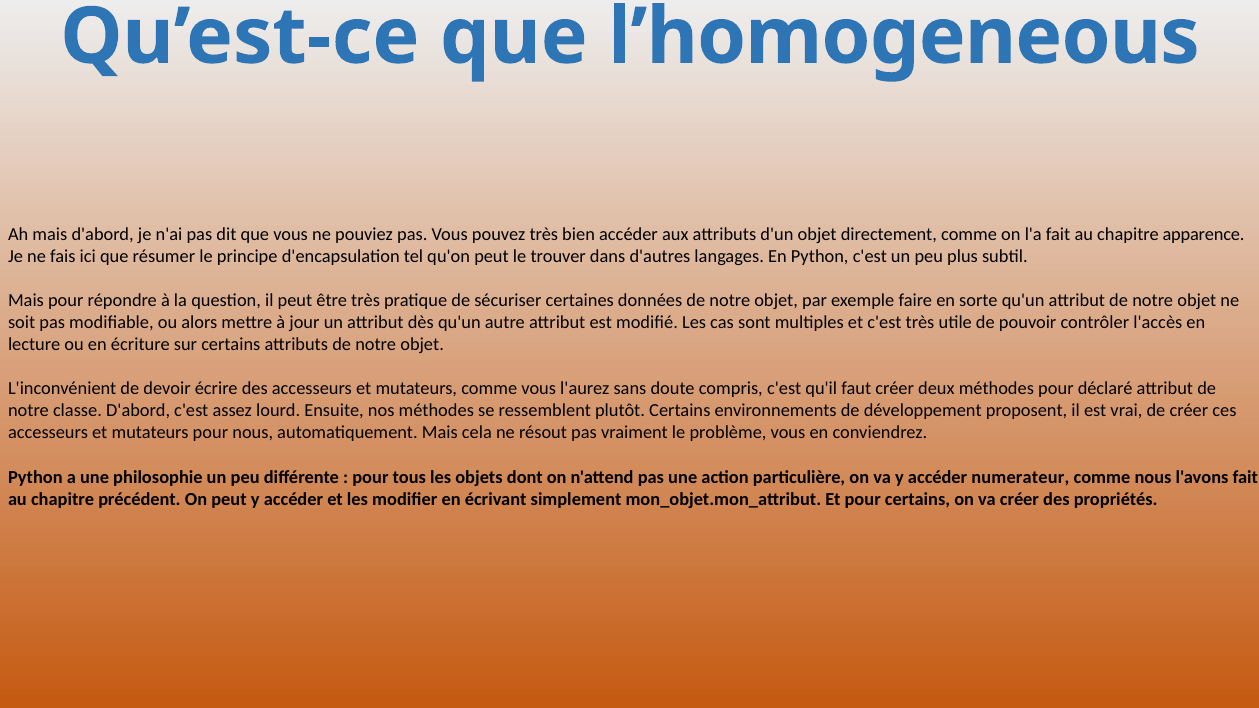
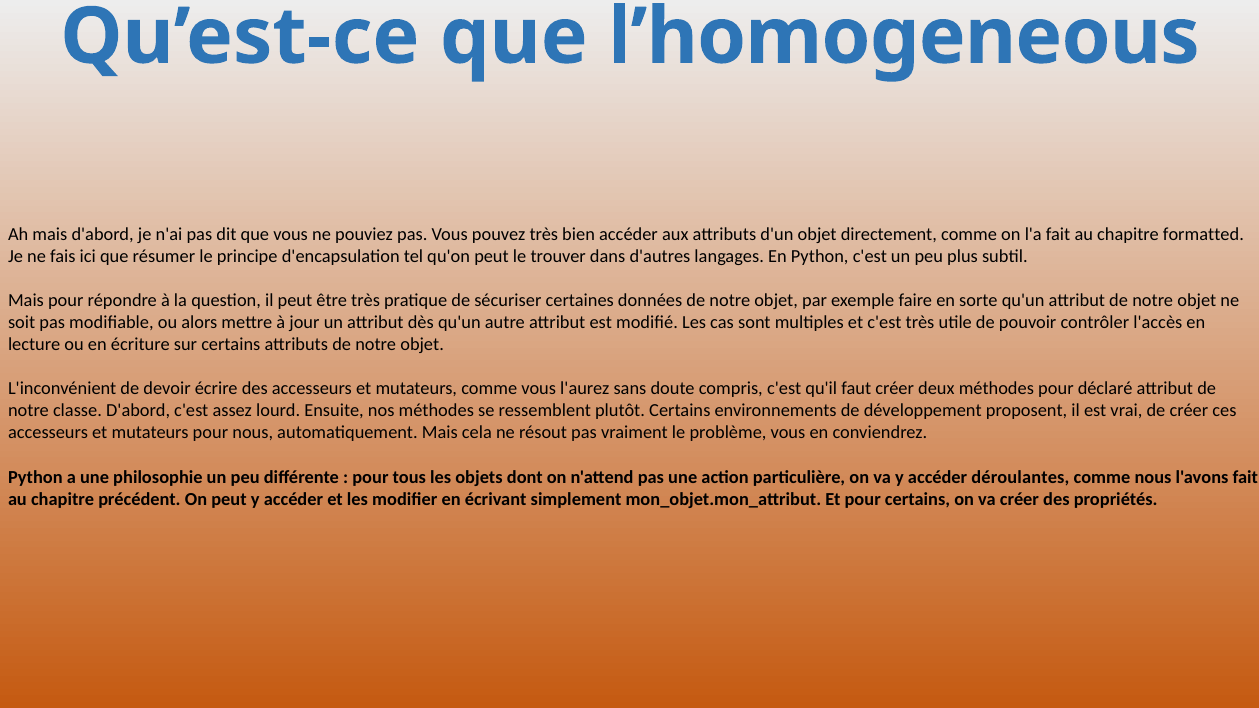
apparence: apparence -> formatted (1203, 235)
numerateur: numerateur -> déroulantes (1020, 477)
